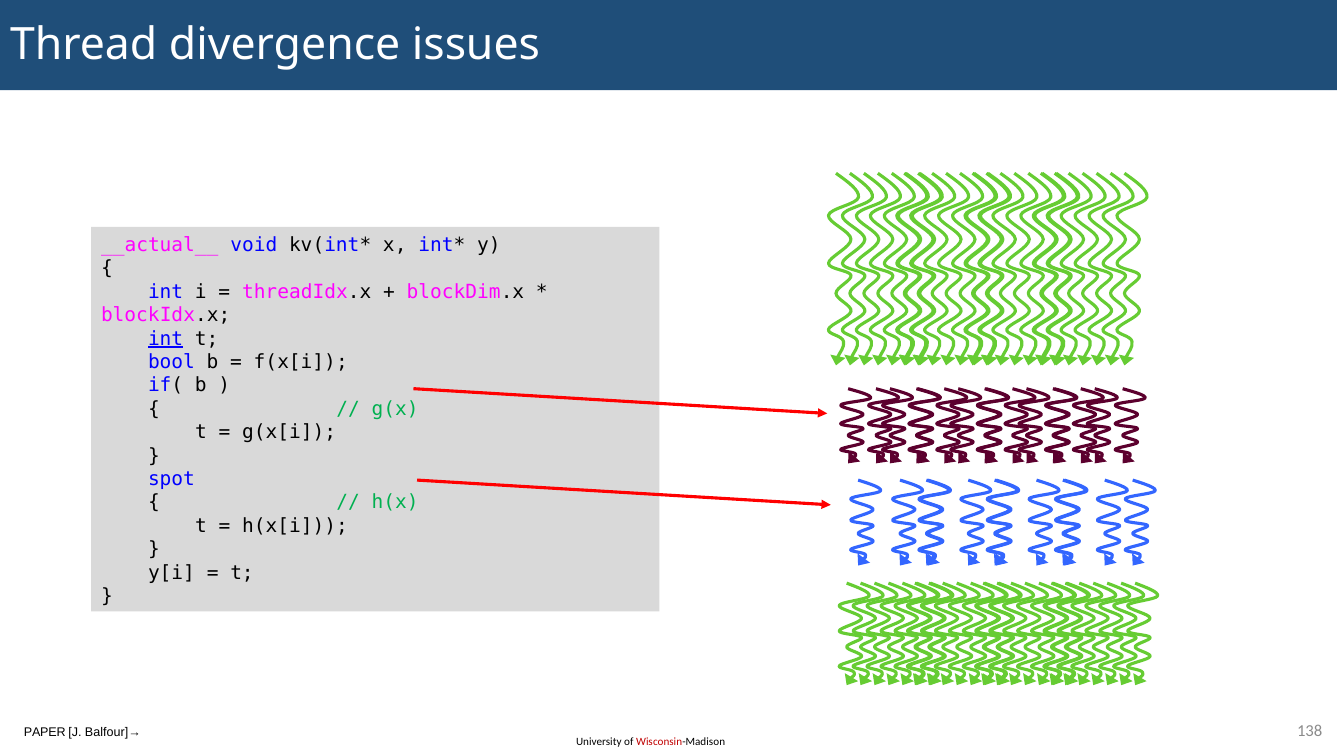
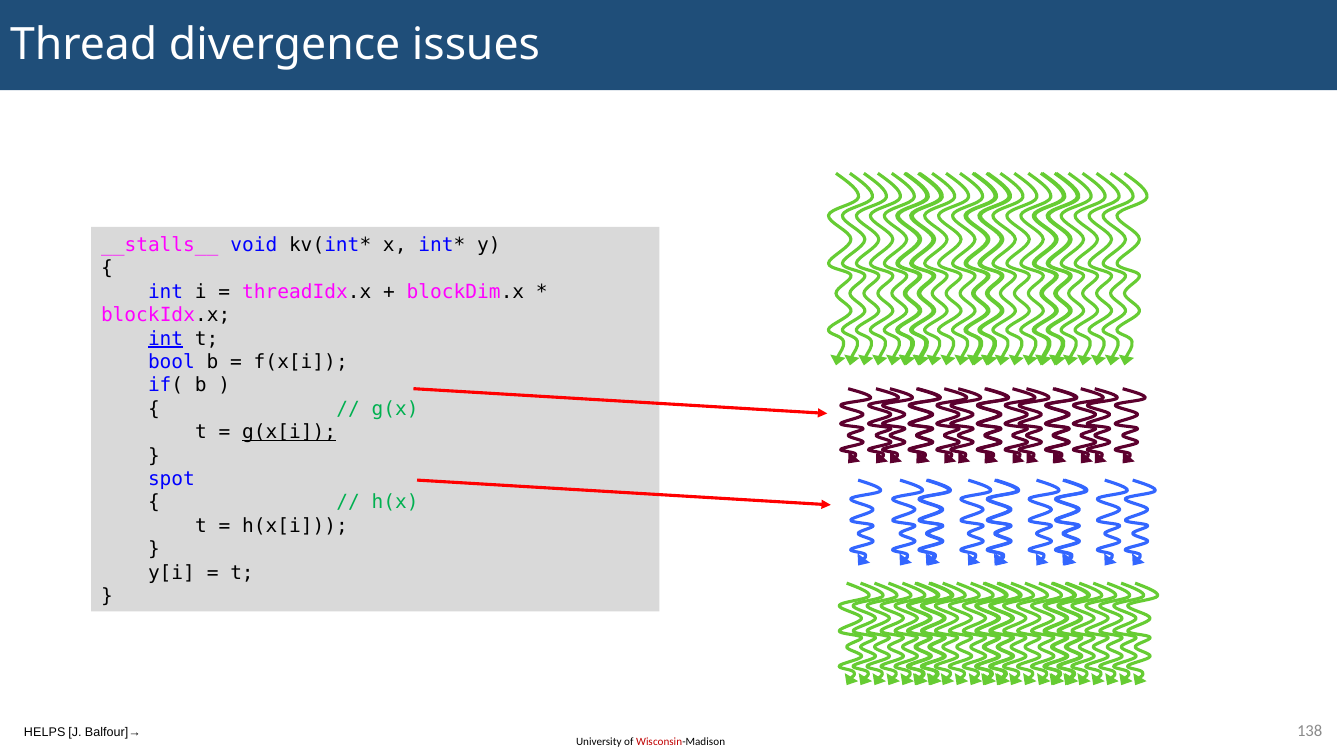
__actual__: __actual__ -> __stalls__ (160, 245)
g(x[i underline: none -> present (289, 432)
PAPER: PAPER -> HELPS (45, 733)
